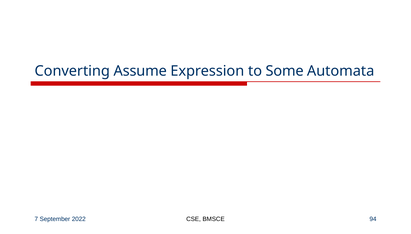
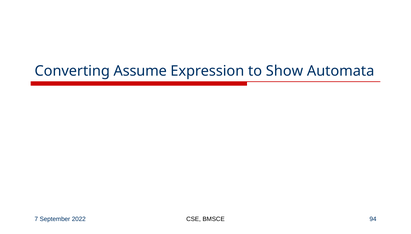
Some: Some -> Show (284, 71)
